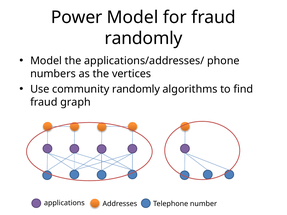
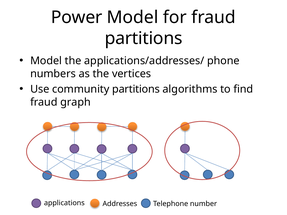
randomly: randomly -> partitions (144, 38)
community randomly: randomly -> partitions (136, 89)
